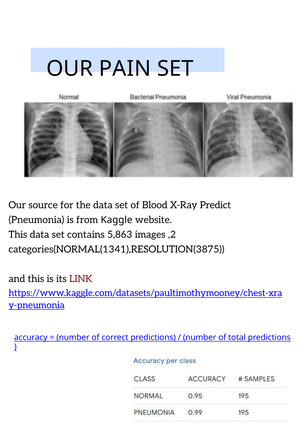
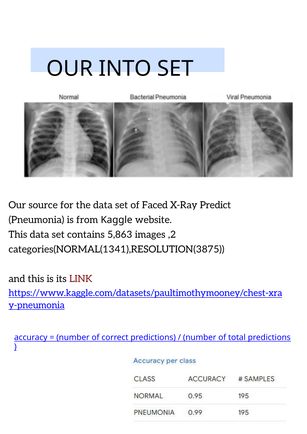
PAIN: PAIN -> INTO (125, 69)
Blood: Blood -> Faced (155, 205)
